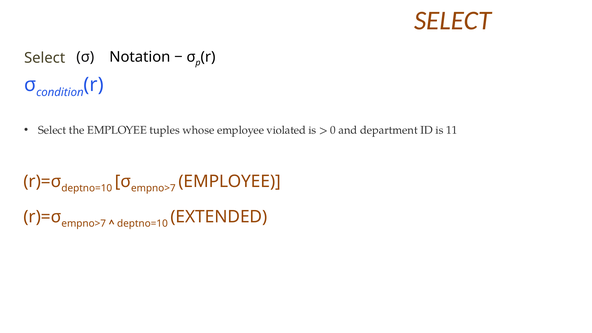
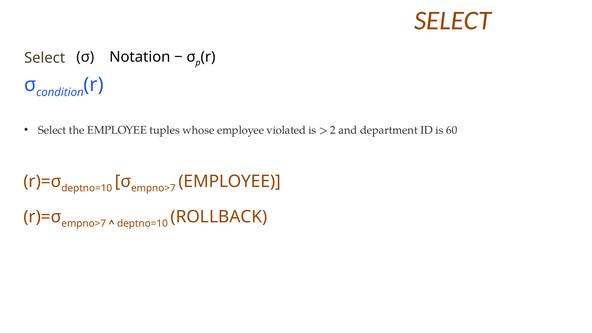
0: 0 -> 2 (333, 130)
11: 11 -> 60 (452, 130)
EXTENDED: EXTENDED -> ROLLBACK (219, 217)
